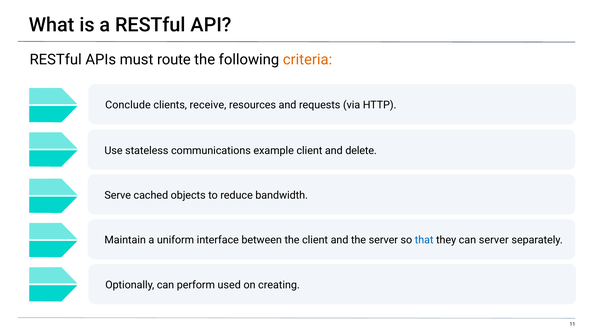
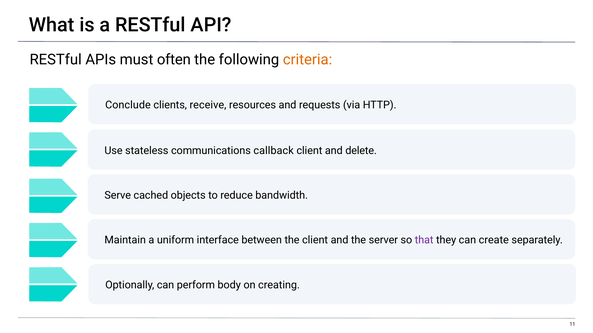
route: route -> often (174, 60)
example: example -> callback (274, 151)
that colour: blue -> purple (424, 240)
can server: server -> create (494, 240)
used: used -> body (229, 285)
